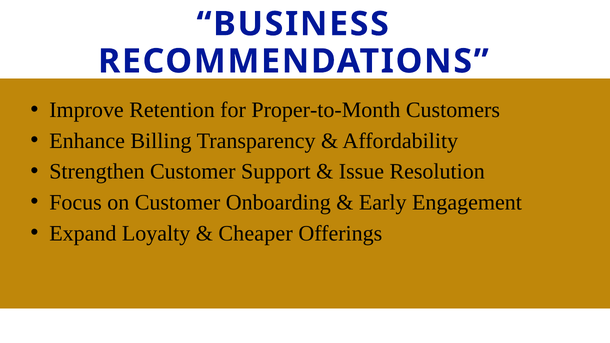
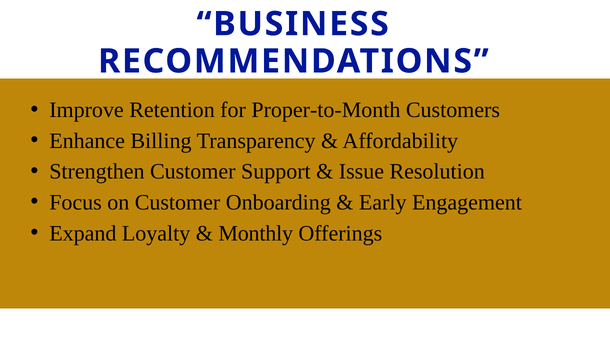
Cheaper: Cheaper -> Monthly (256, 233)
